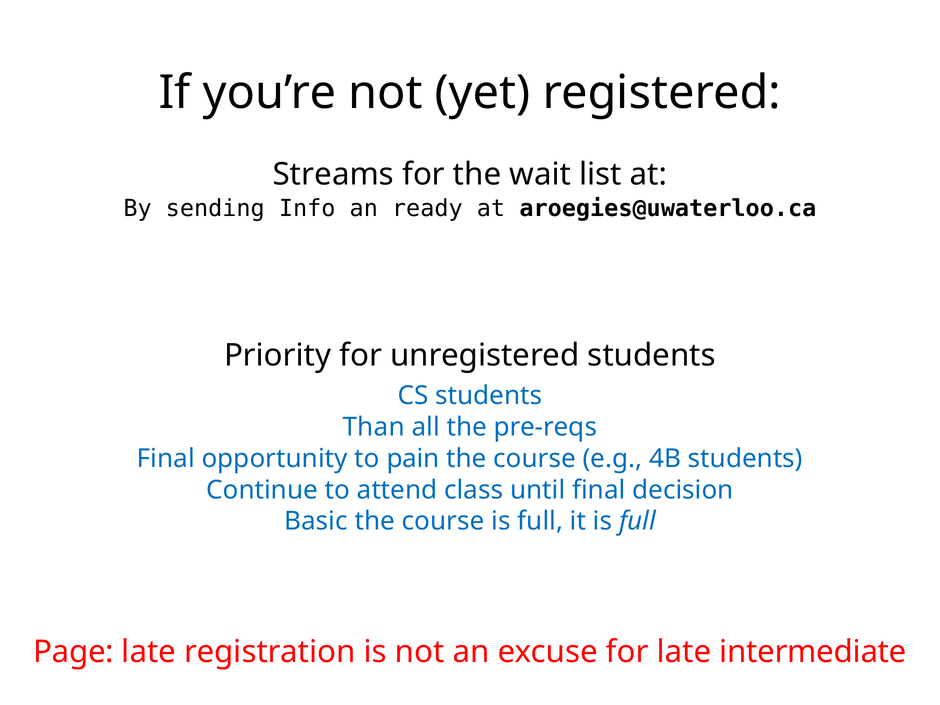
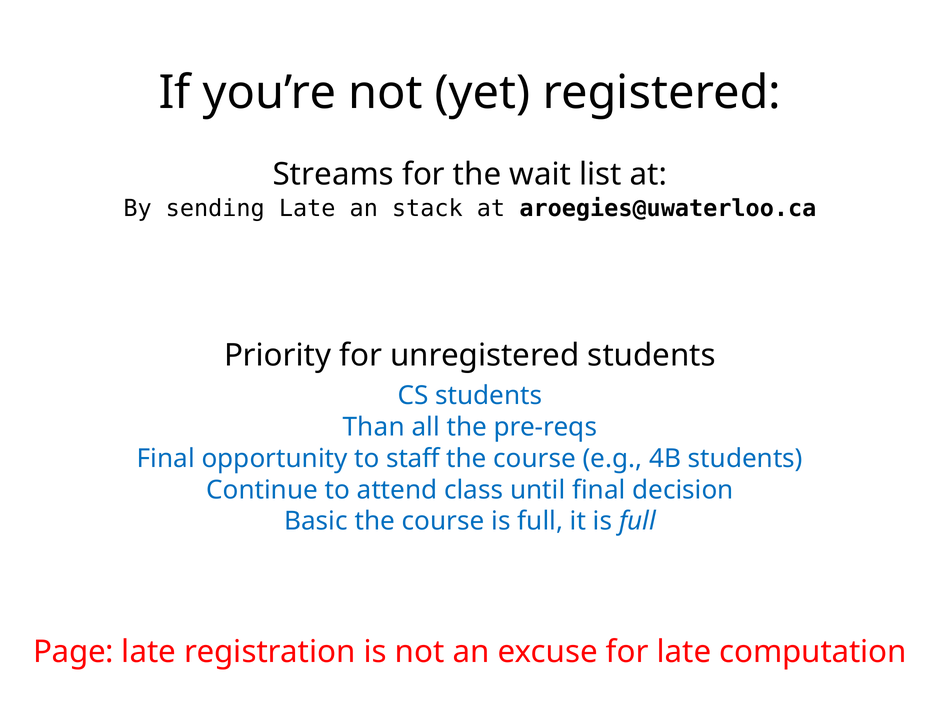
sending Info: Info -> Late (307, 208)
ready: ready -> stack (427, 208)
pain: pain -> staff (413, 459)
intermediate: intermediate -> computation (813, 652)
